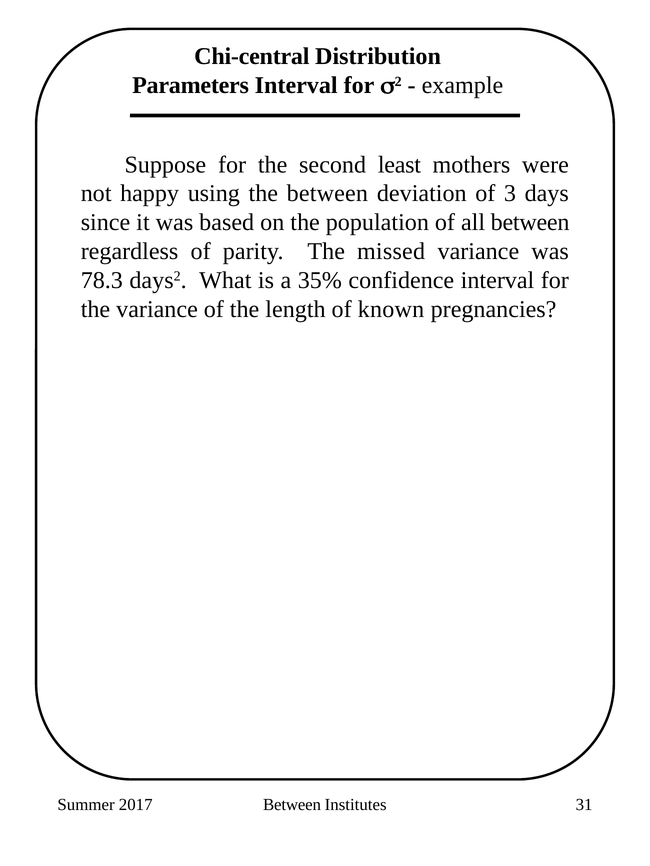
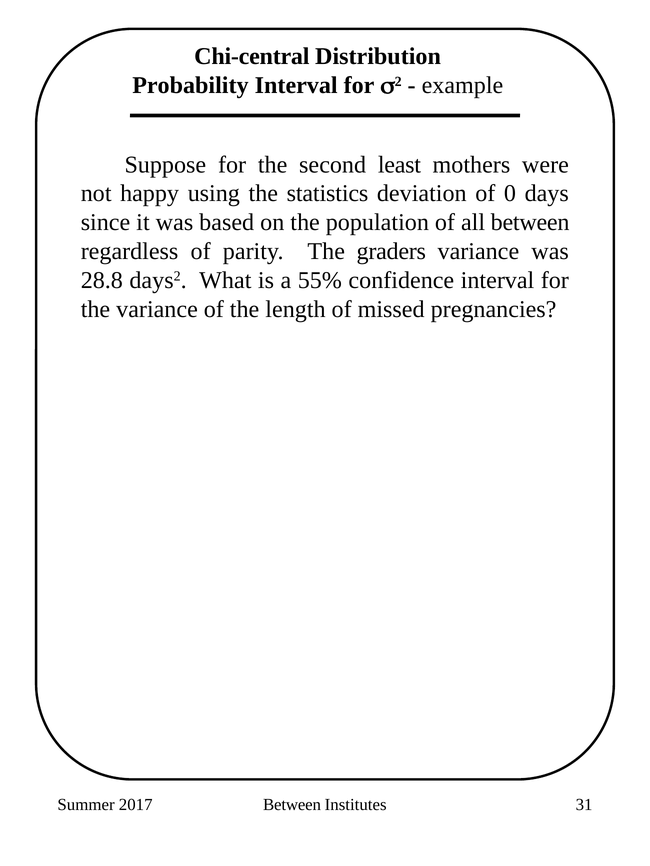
Parameters: Parameters -> Probability (190, 85)
the between: between -> statistics (328, 194)
3: 3 -> 0 (510, 194)
missed: missed -> graders (391, 252)
78.3: 78.3 -> 28.8 (102, 280)
35%: 35% -> 55% (320, 280)
known: known -> missed (391, 309)
